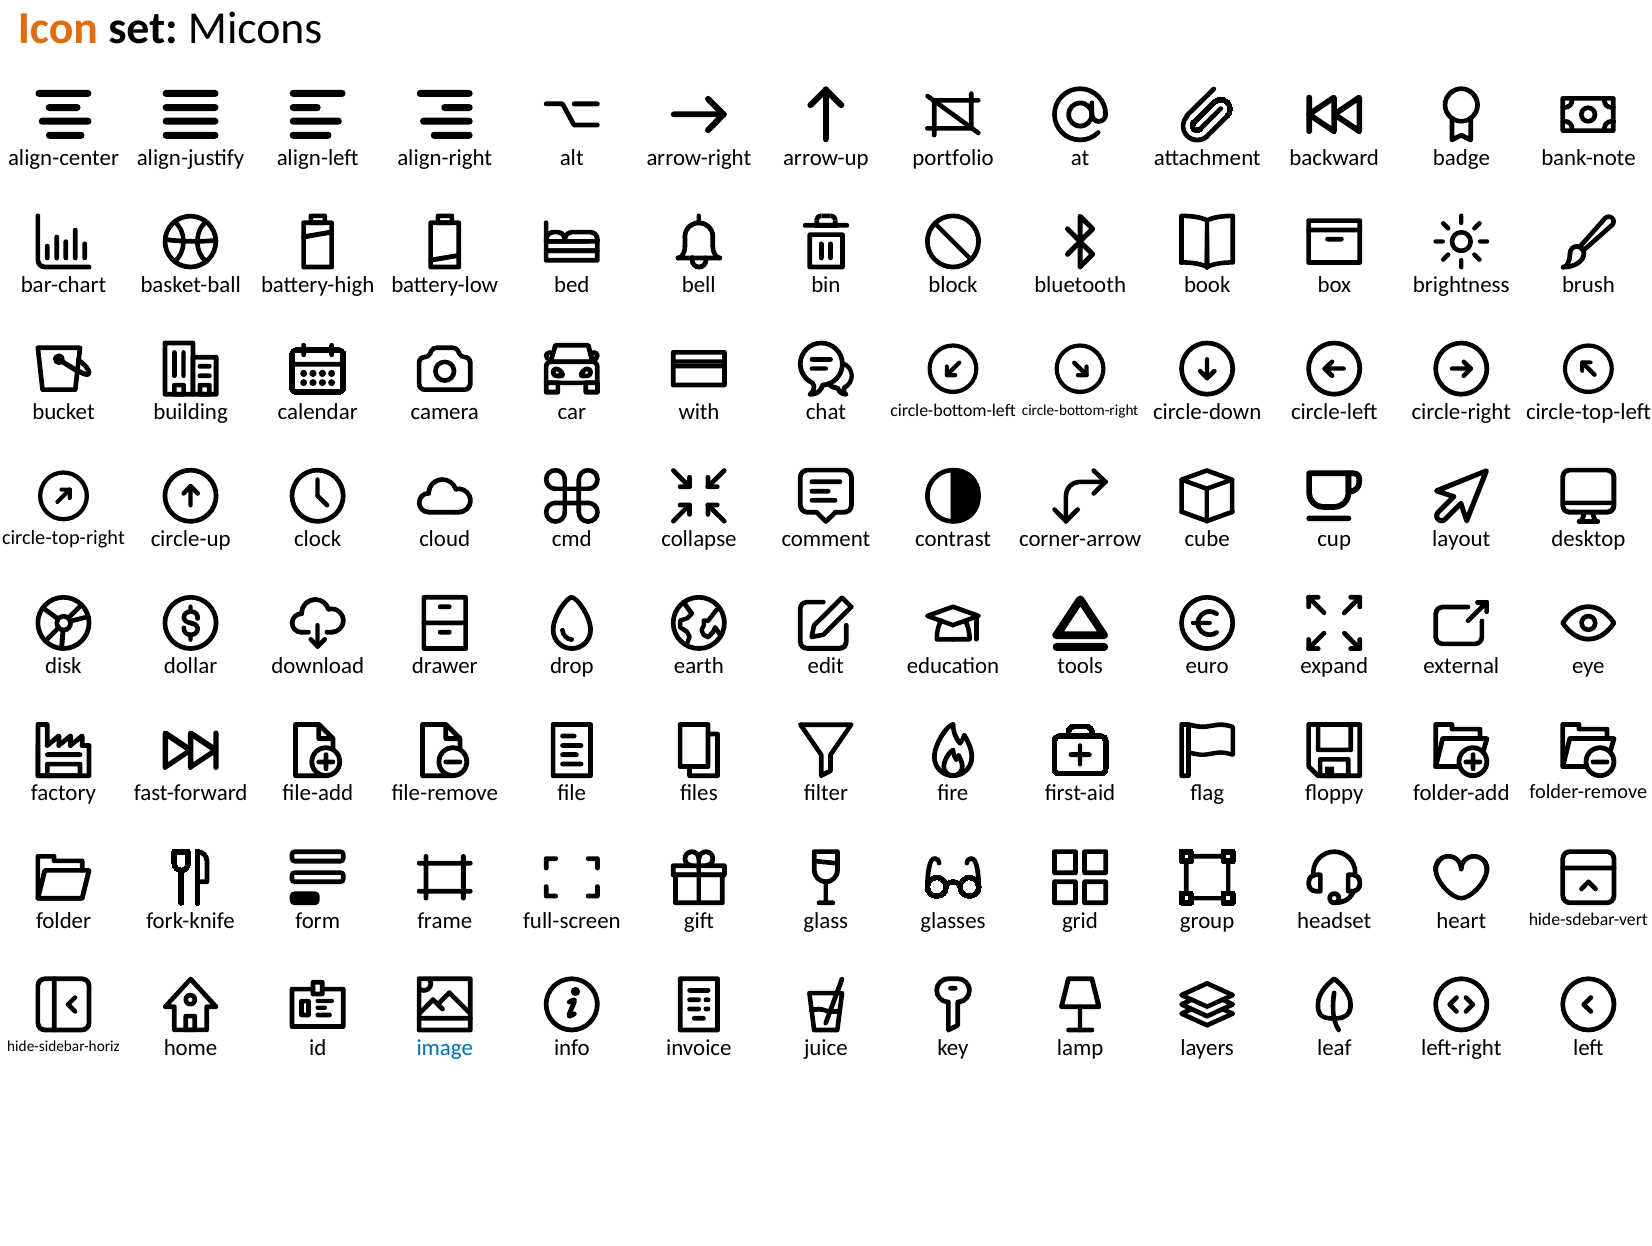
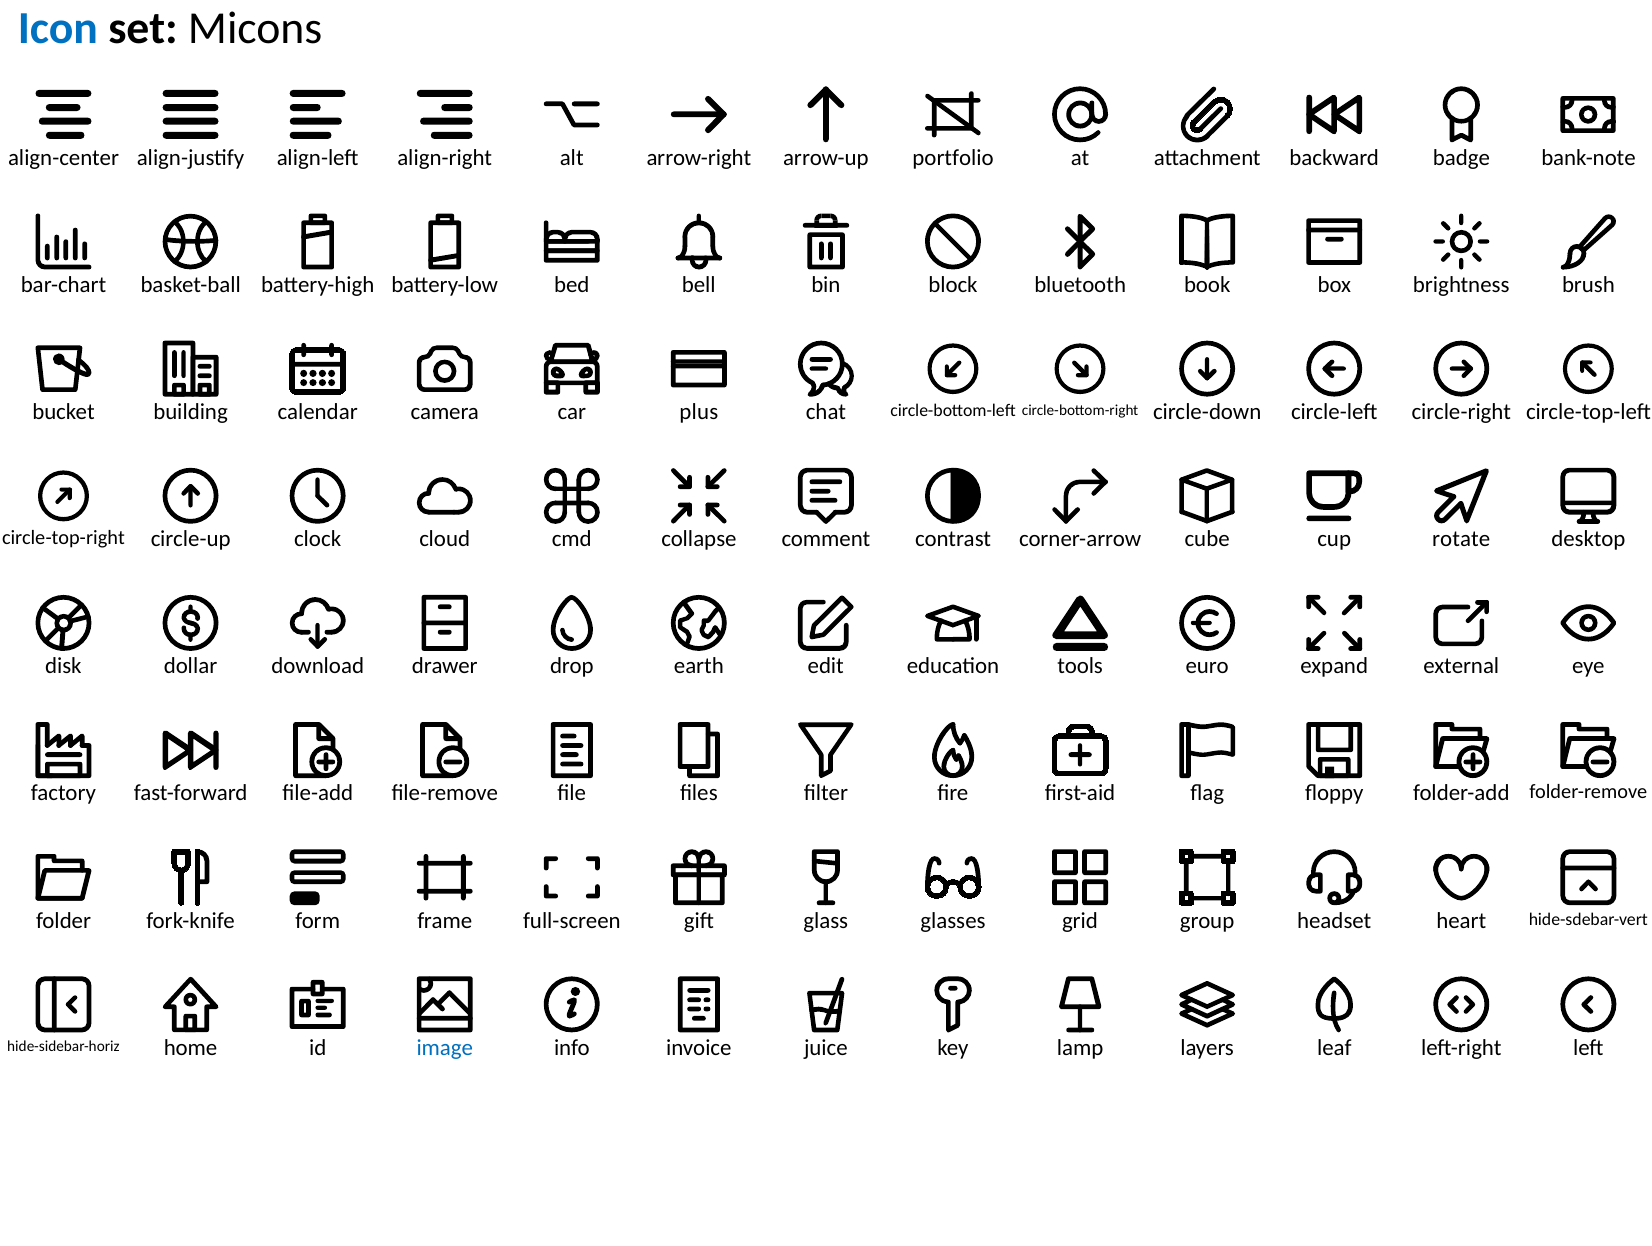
Icon colour: orange -> blue (58, 29)
with: with -> plus (699, 412)
layout: layout -> rotate (1461, 539)
